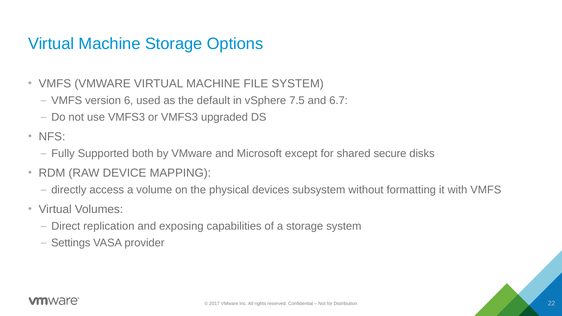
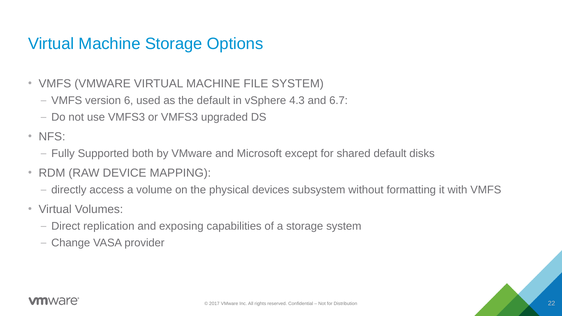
7.5: 7.5 -> 4.3 (297, 101)
shared secure: secure -> default (390, 154)
Settings: Settings -> Change (71, 243)
